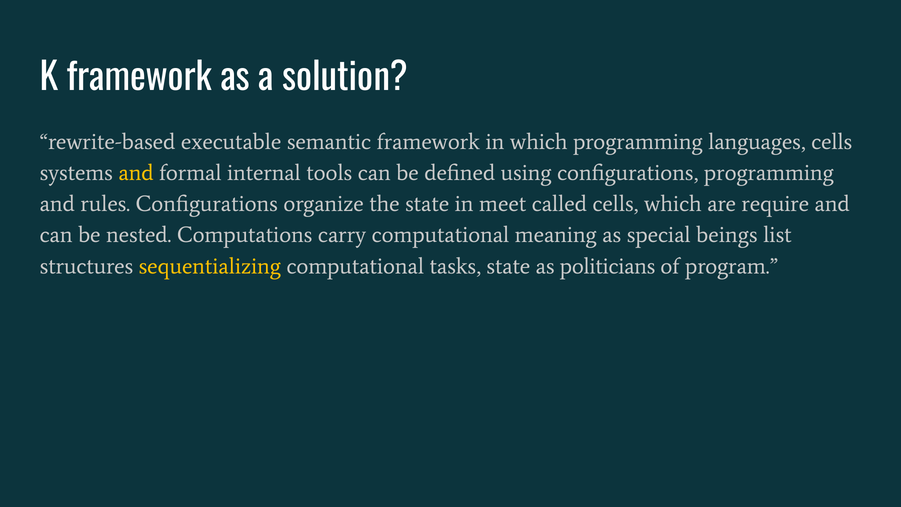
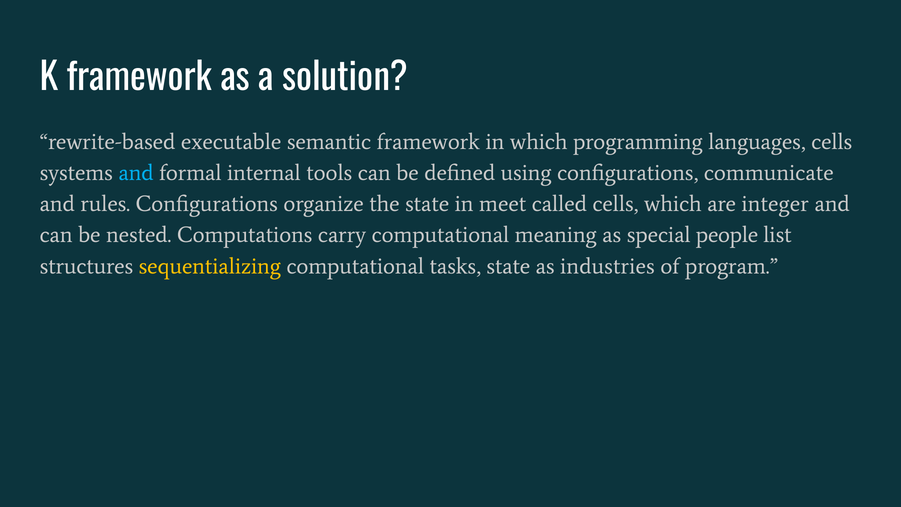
and colour: yellow -> light blue (136, 173)
configurations programming: programming -> communicate (769, 173)
require: require -> integer (775, 204)
beings: beings -> people (727, 235)
politicians: politicians -> industries (607, 266)
